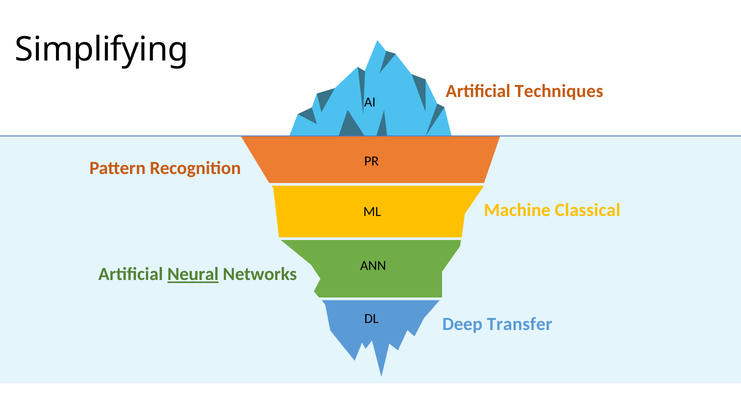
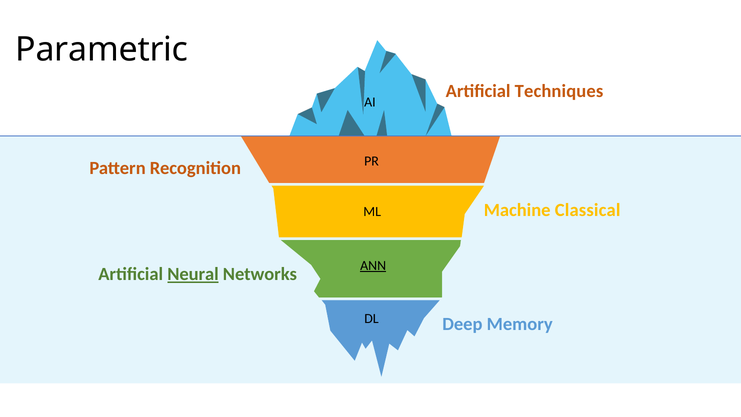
Simplifying: Simplifying -> Parametric (102, 50)
ANN underline: none -> present (373, 265)
Transfer: Transfer -> Memory (520, 324)
